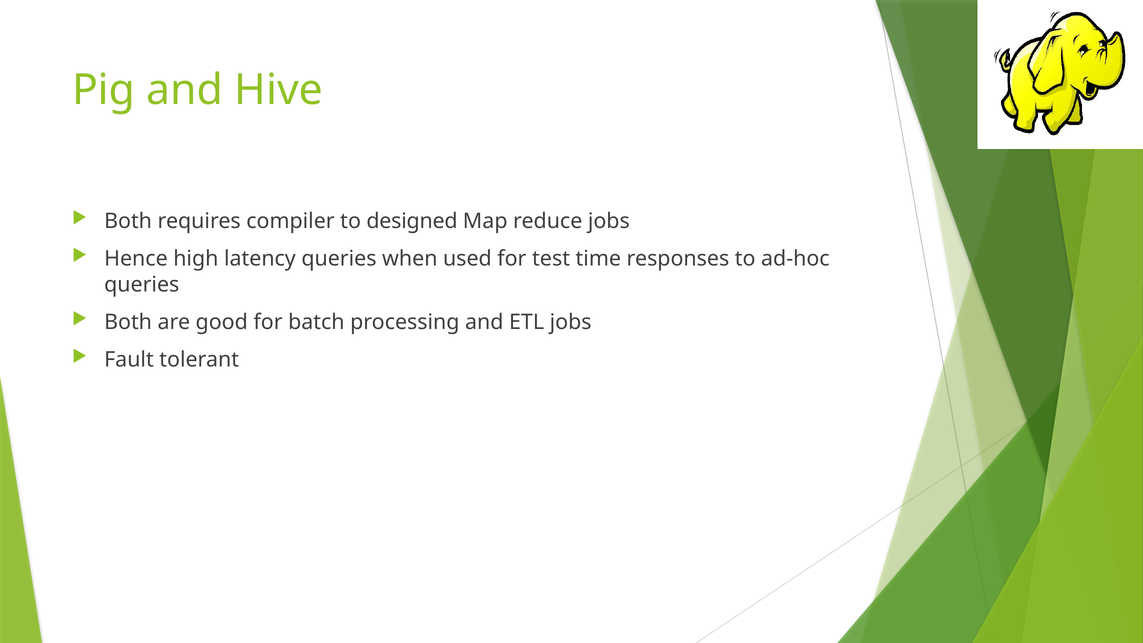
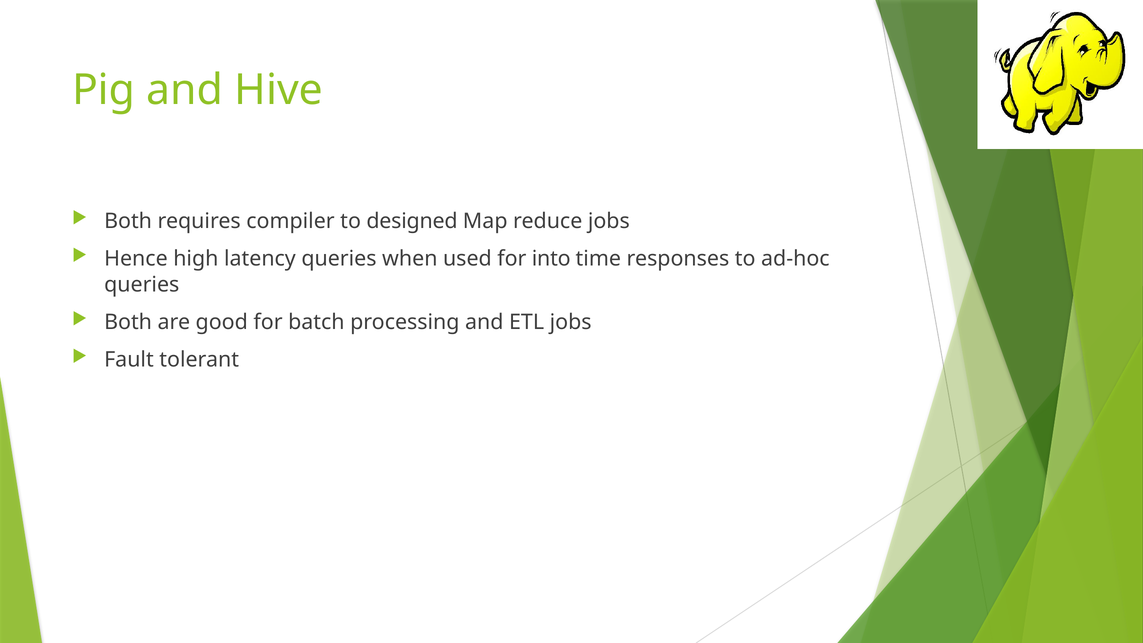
test: test -> into (551, 259)
